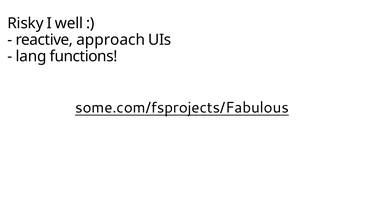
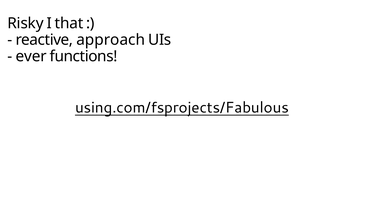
well: well -> that (69, 23)
lang: lang -> ever (31, 56)
some.com/fsprojects/Fabulous: some.com/fsprojects/Fabulous -> using.com/fsprojects/Fabulous (182, 108)
